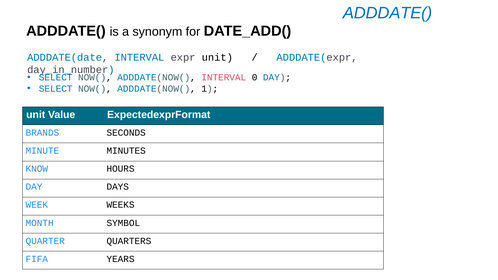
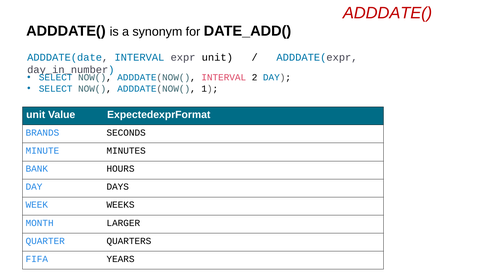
ADDDATE( colour: blue -> red (387, 13)
0: 0 -> 2 (255, 78)
KNOW: KNOW -> BANK (37, 169)
SYMBOL: SYMBOL -> LARGER (123, 223)
